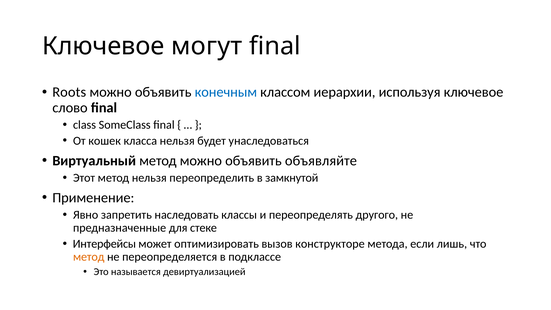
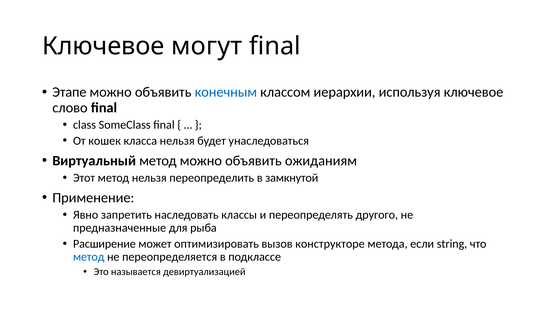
Roots: Roots -> Этапе (69, 92)
объявляйте: объявляйте -> ожиданиям (321, 161)
стеке: стеке -> рыба (203, 228)
Интерфейсы: Интерфейсы -> Расширение (104, 244)
лишь: лишь -> string (452, 244)
метод colour: orange -> blue (89, 257)
